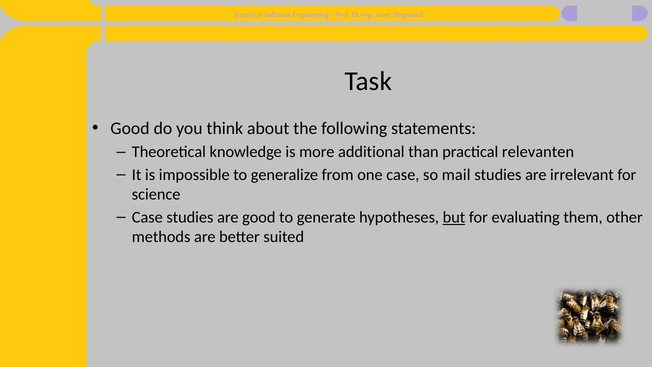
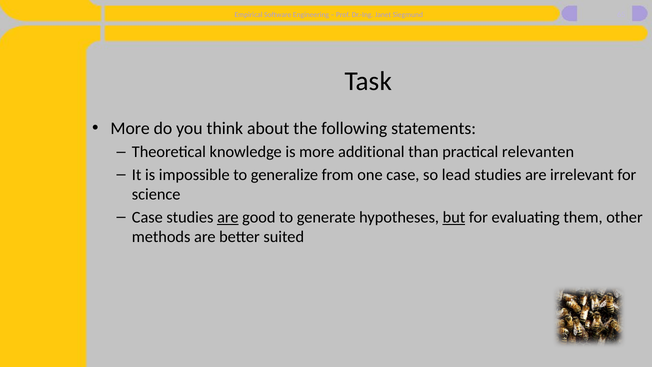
Good: Good -> More (130, 128)
mail: mail -> lead (456, 175)
are underline: none -> present (228, 217)
